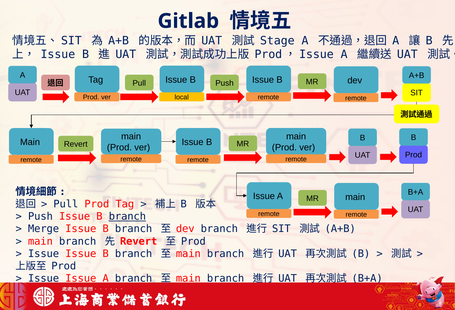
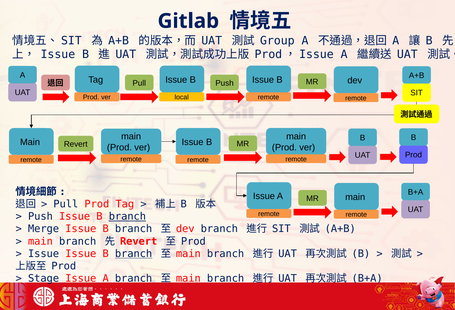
Stage: Stage -> Group (277, 41)
branch underline: none -> present (134, 253)
Issue: Issue -> Stage (44, 278)
